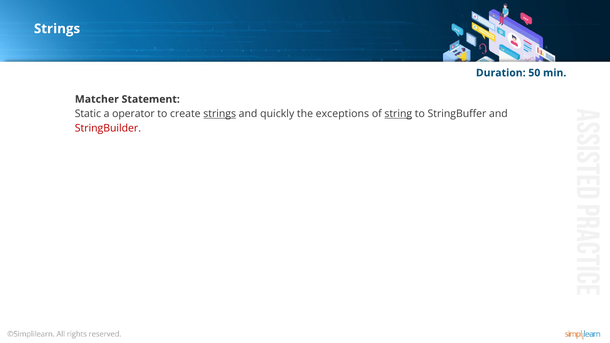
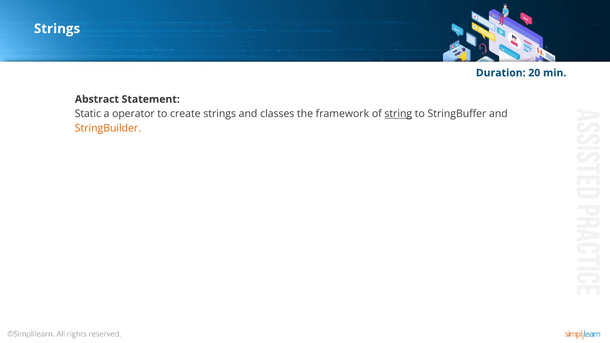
50: 50 -> 20 (534, 73)
Matcher: Matcher -> Abstract (97, 99)
strings underline: present -> none (220, 114)
quickly: quickly -> classes (277, 114)
exceptions: exceptions -> framework (342, 114)
StringBuilder colour: red -> orange (108, 128)
